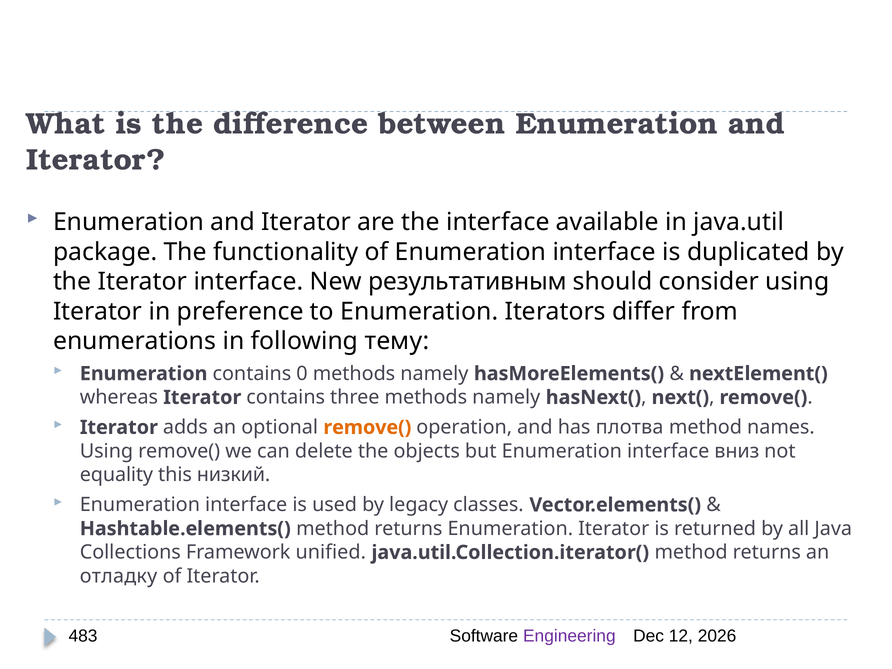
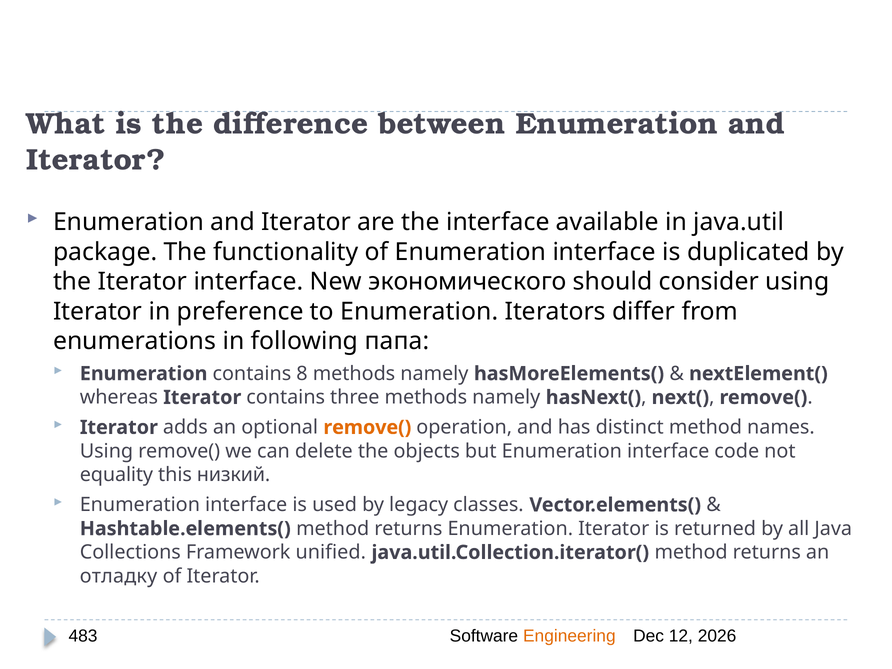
результативным: результативным -> экономического (467, 282)
тему: тему -> папа (397, 341)
0: 0 -> 8 (302, 374)
плотва: плотва -> distinct (630, 427)
вниз: вниз -> code (737, 451)
Engineering colour: purple -> orange (569, 636)
